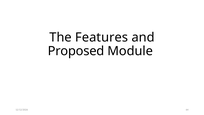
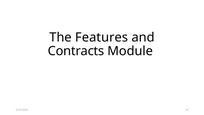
Proposed: Proposed -> Contracts (76, 51)
